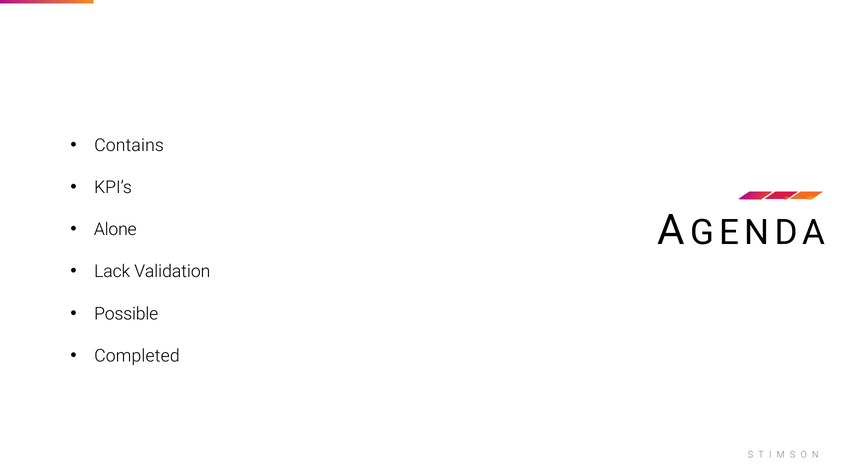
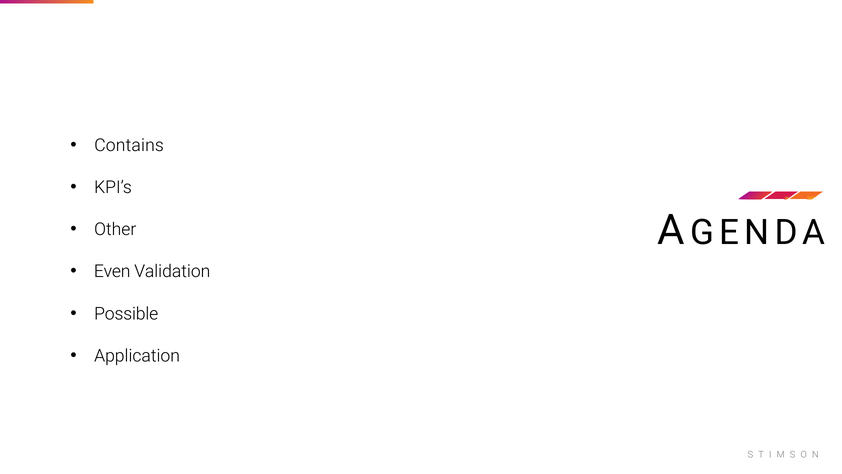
Alone: Alone -> Other (115, 229)
Lack: Lack -> Even (112, 271)
Completed: Completed -> Application (137, 356)
